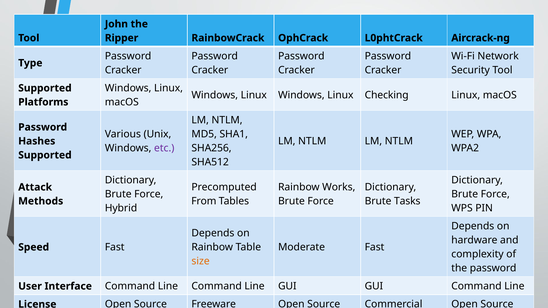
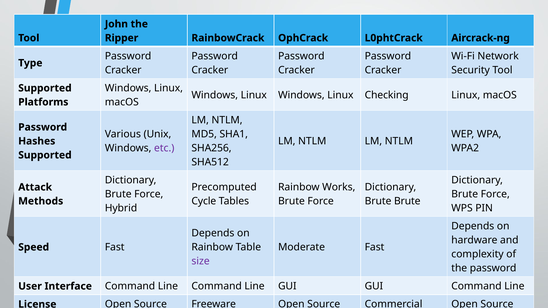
From: From -> Cycle (204, 201)
Brute Tasks: Tasks -> Brute (407, 201)
size colour: orange -> purple (201, 261)
